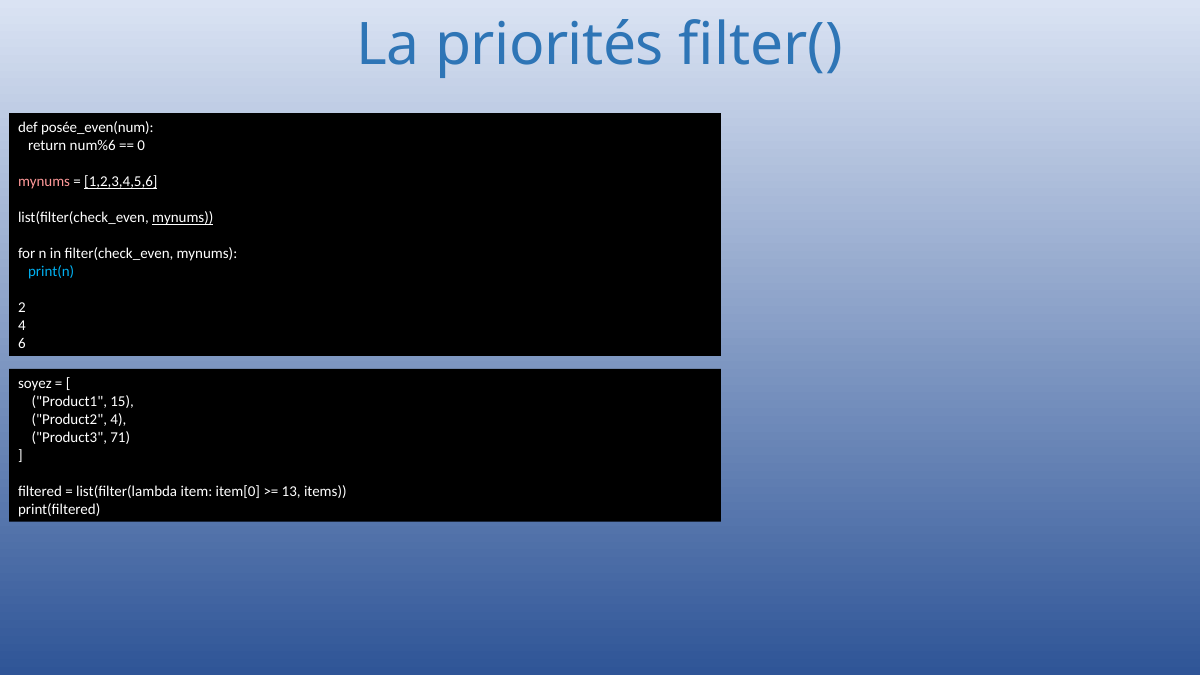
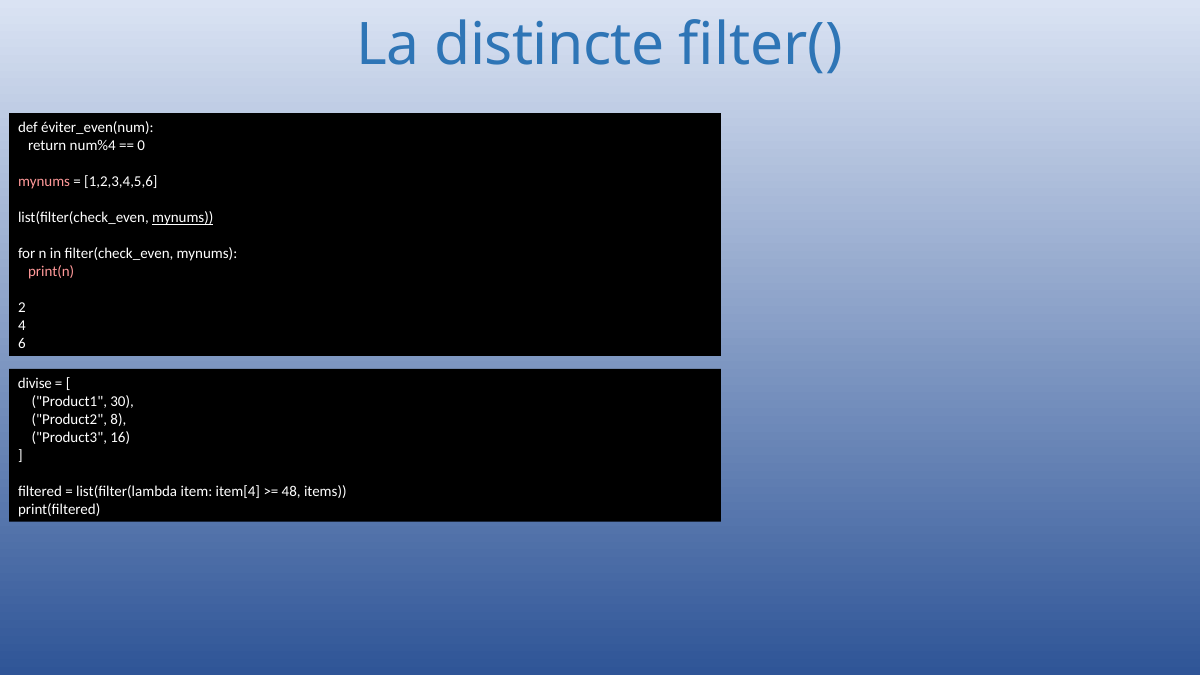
priorités: priorités -> distincte (550, 45)
posée_even(num: posée_even(num -> éviter_even(num (97, 128)
num%6: num%6 -> num%4 (93, 146)
1,2,3,4,5,6 underline: present -> none (121, 182)
print(n colour: light blue -> pink (51, 272)
soyez: soyez -> divise (35, 383)
15: 15 -> 30 (122, 401)
Product2 4: 4 -> 8 (118, 419)
71: 71 -> 16 (120, 437)
item[0: item[0 -> item[4 (238, 491)
13: 13 -> 48 (291, 491)
